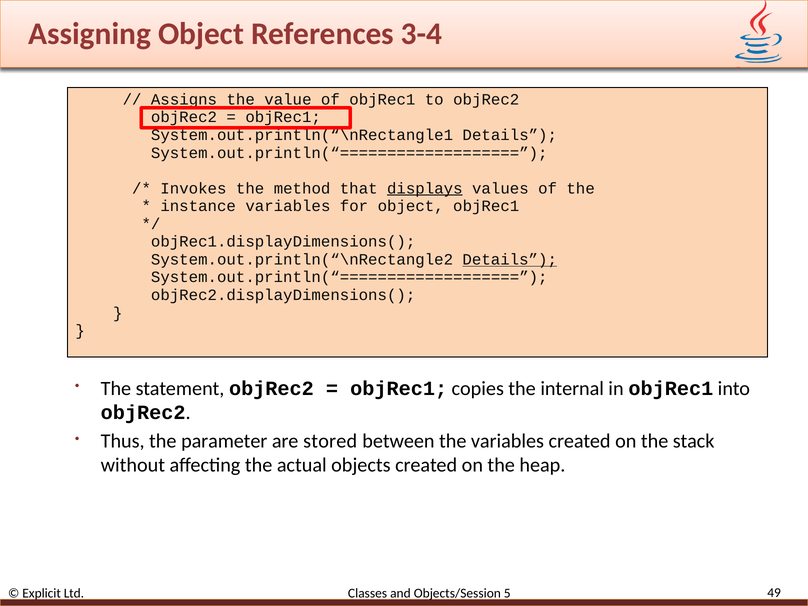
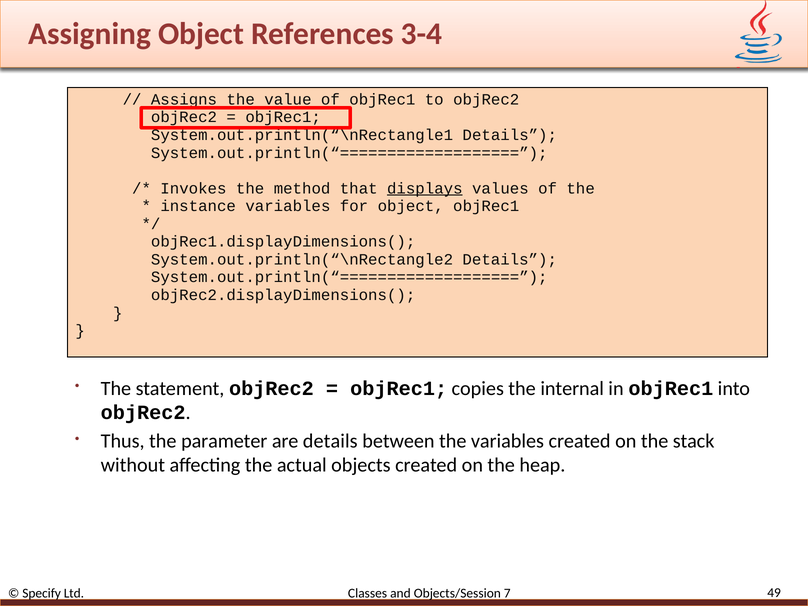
Details underline: present -> none (510, 260)
are stored: stored -> details (330, 441)
Explicit: Explicit -> Specify (42, 593)
5: 5 -> 7 (507, 593)
